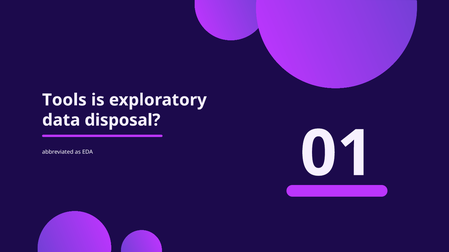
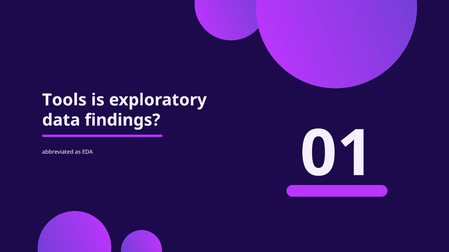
disposal: disposal -> findings (122, 120)
